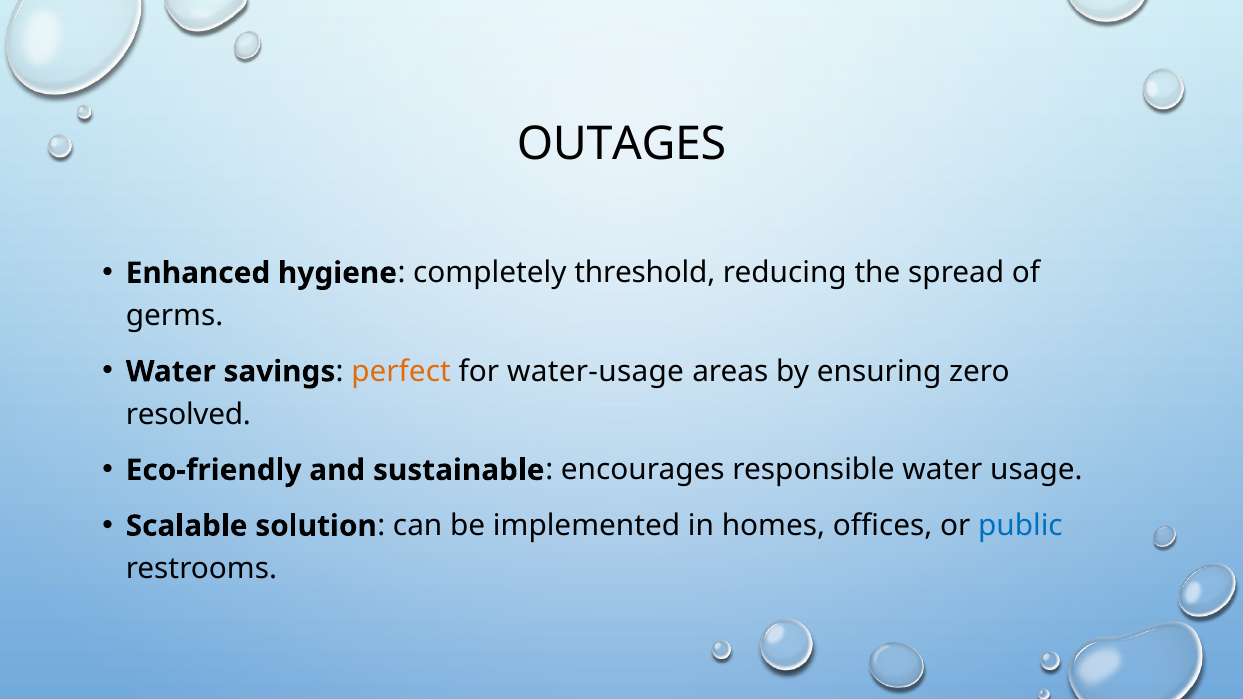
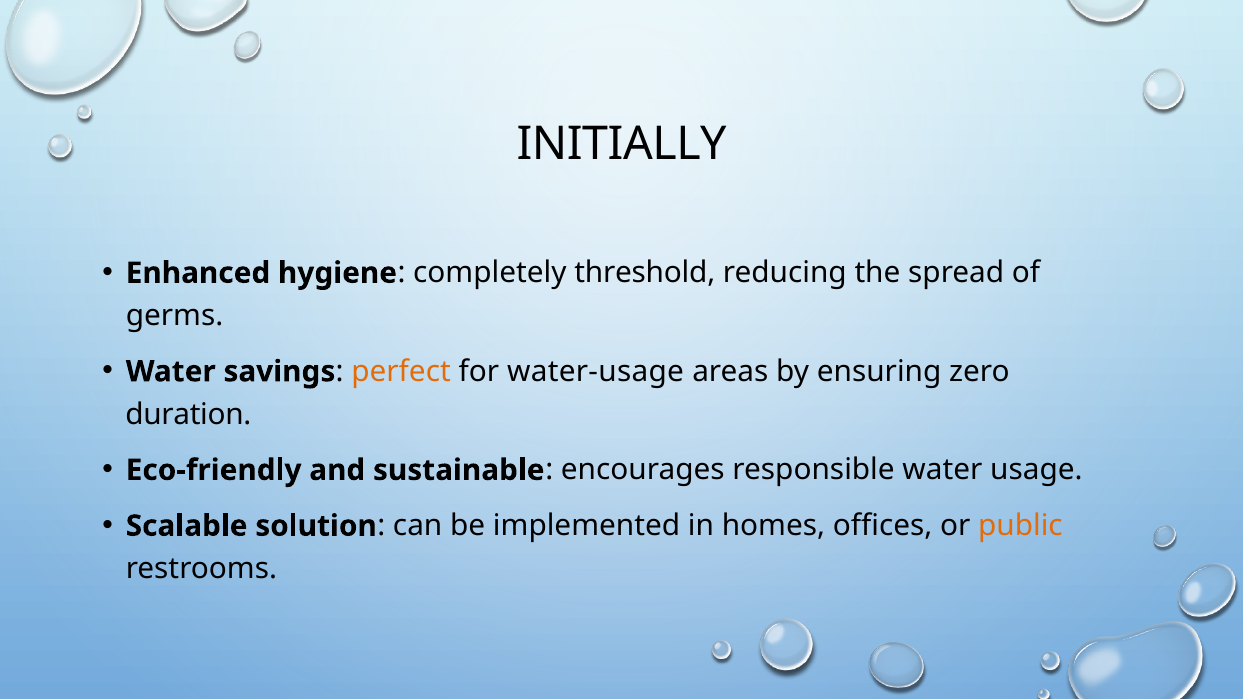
OUTAGES: OUTAGES -> INITIALLY (622, 144)
resolved: resolved -> duration (188, 414)
public colour: blue -> orange (1020, 526)
